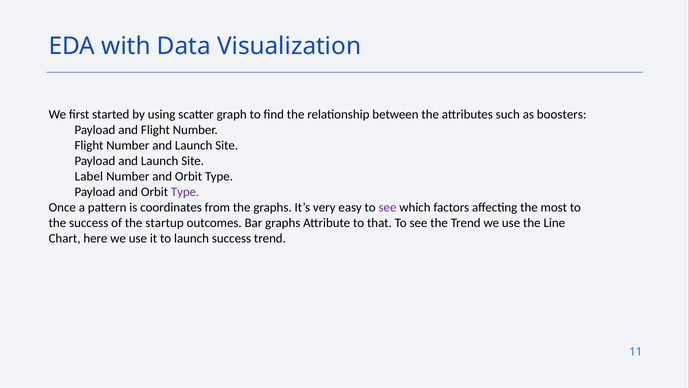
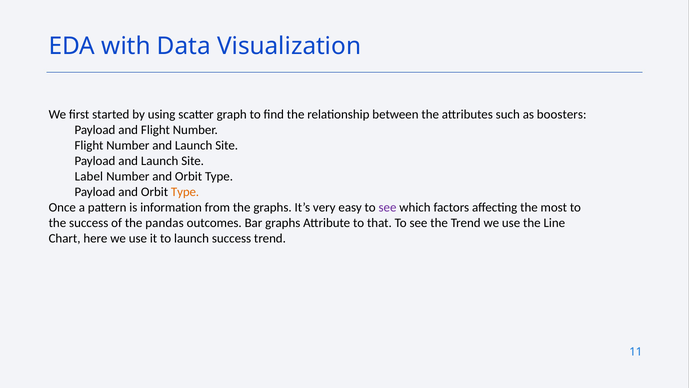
Type colour: purple -> orange (185, 192)
coordinates: coordinates -> information (171, 207)
startup: startup -> pandas (165, 223)
